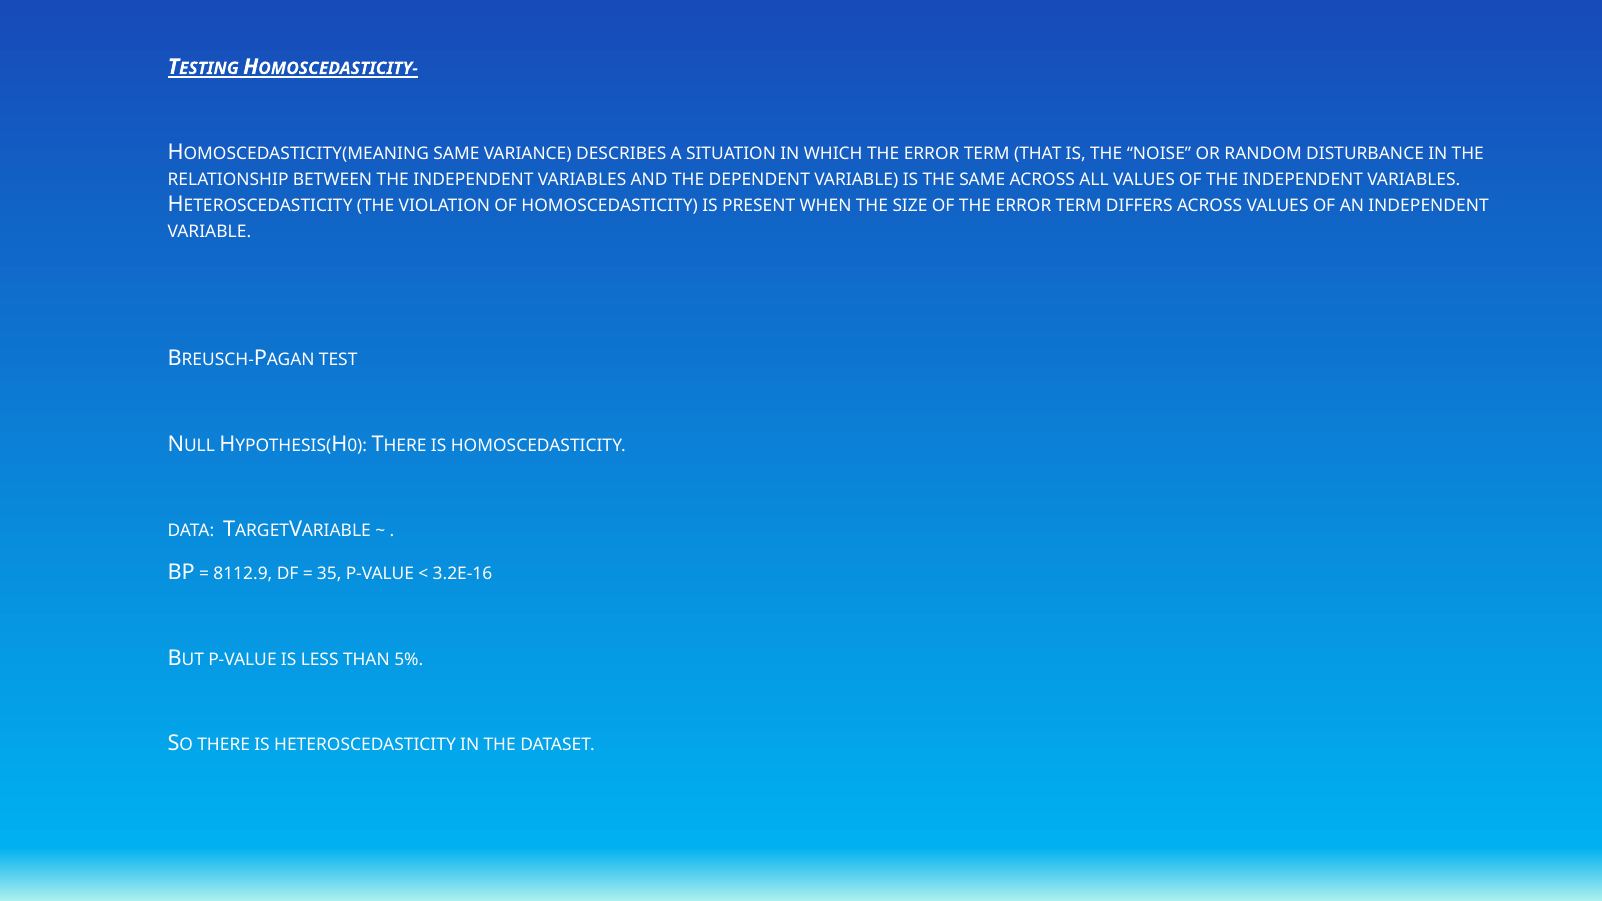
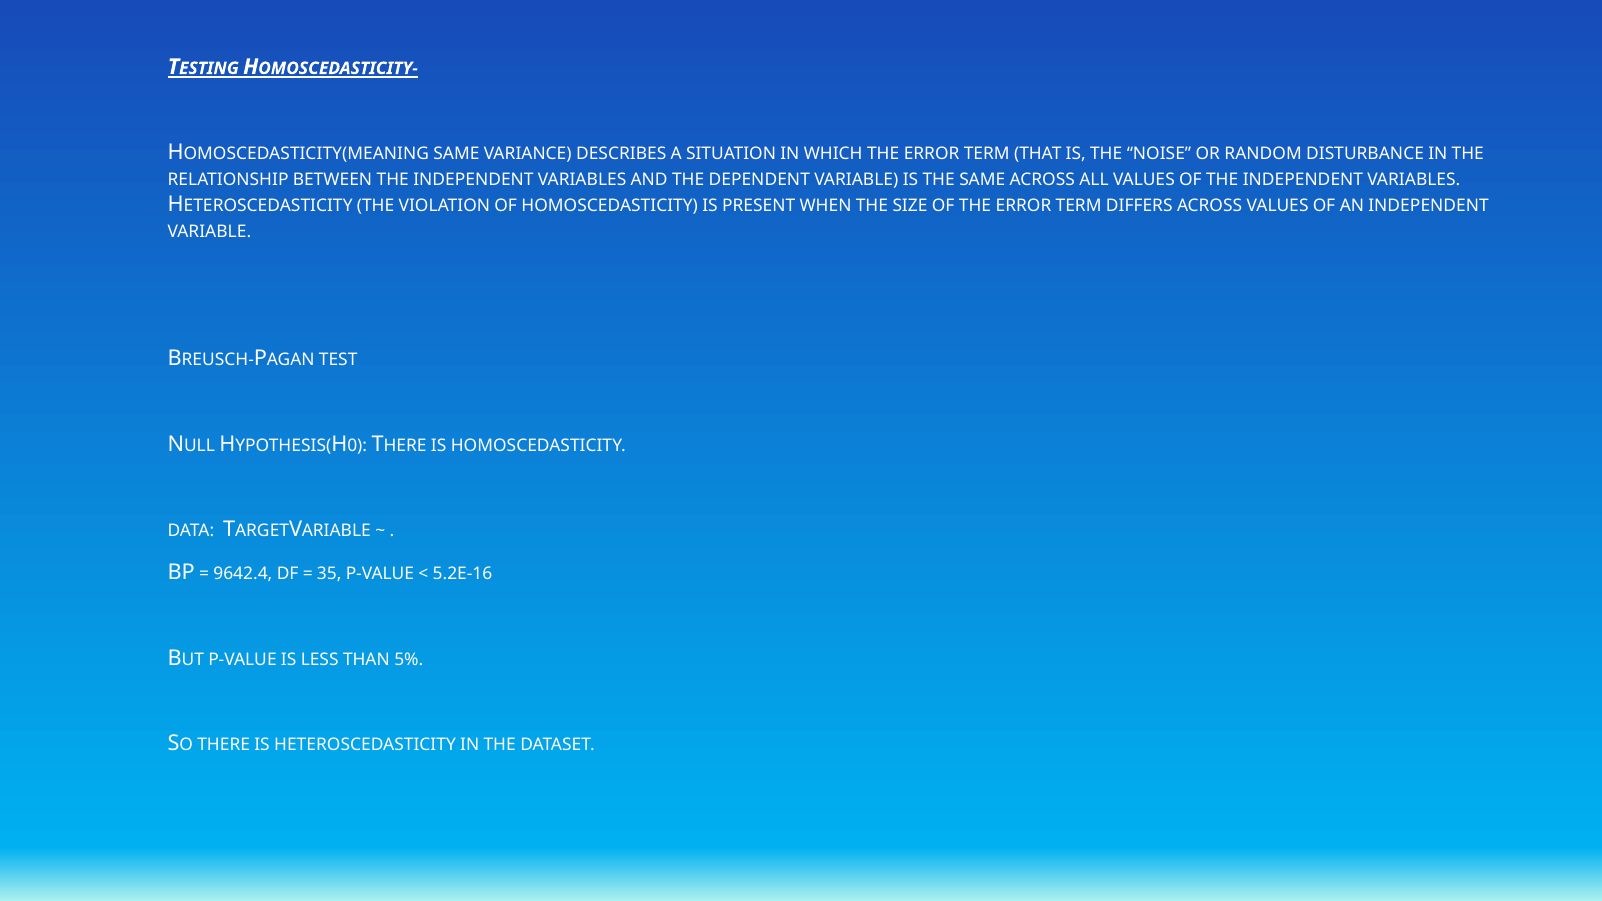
8112.9: 8112.9 -> 9642.4 (243, 574)
3.2E-16: 3.2E-16 -> 5.2E-16 (463, 574)
